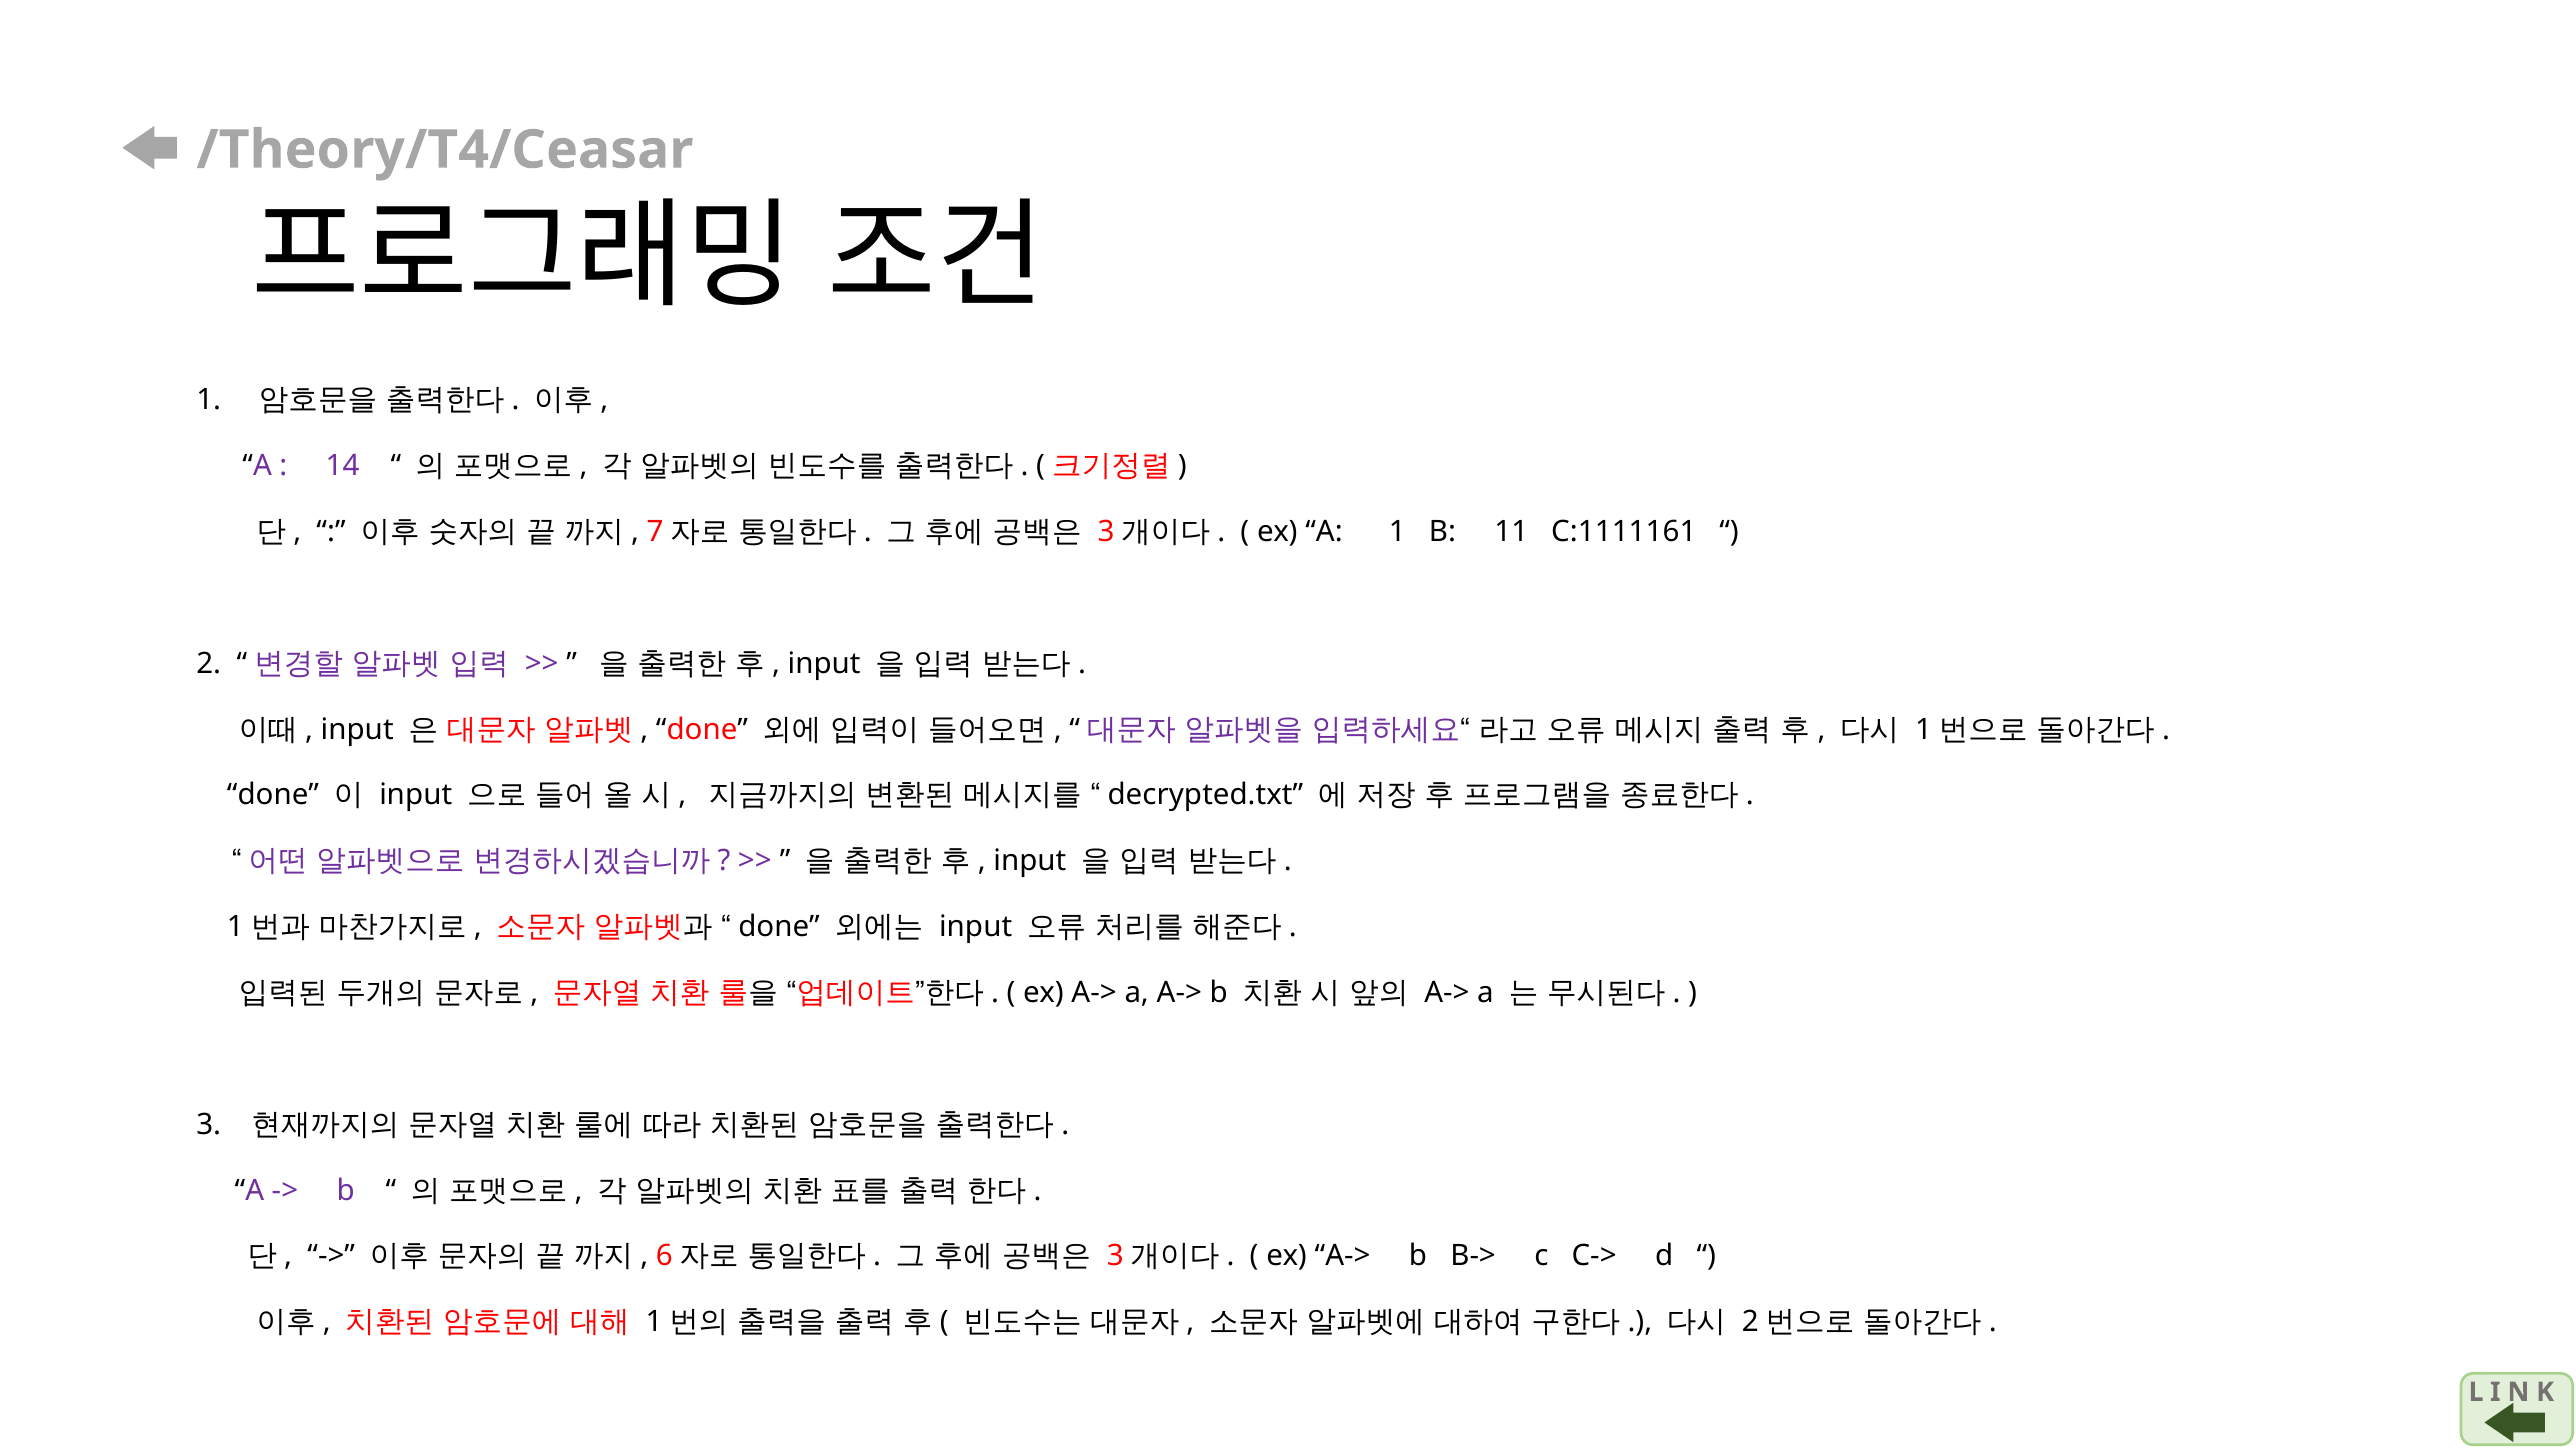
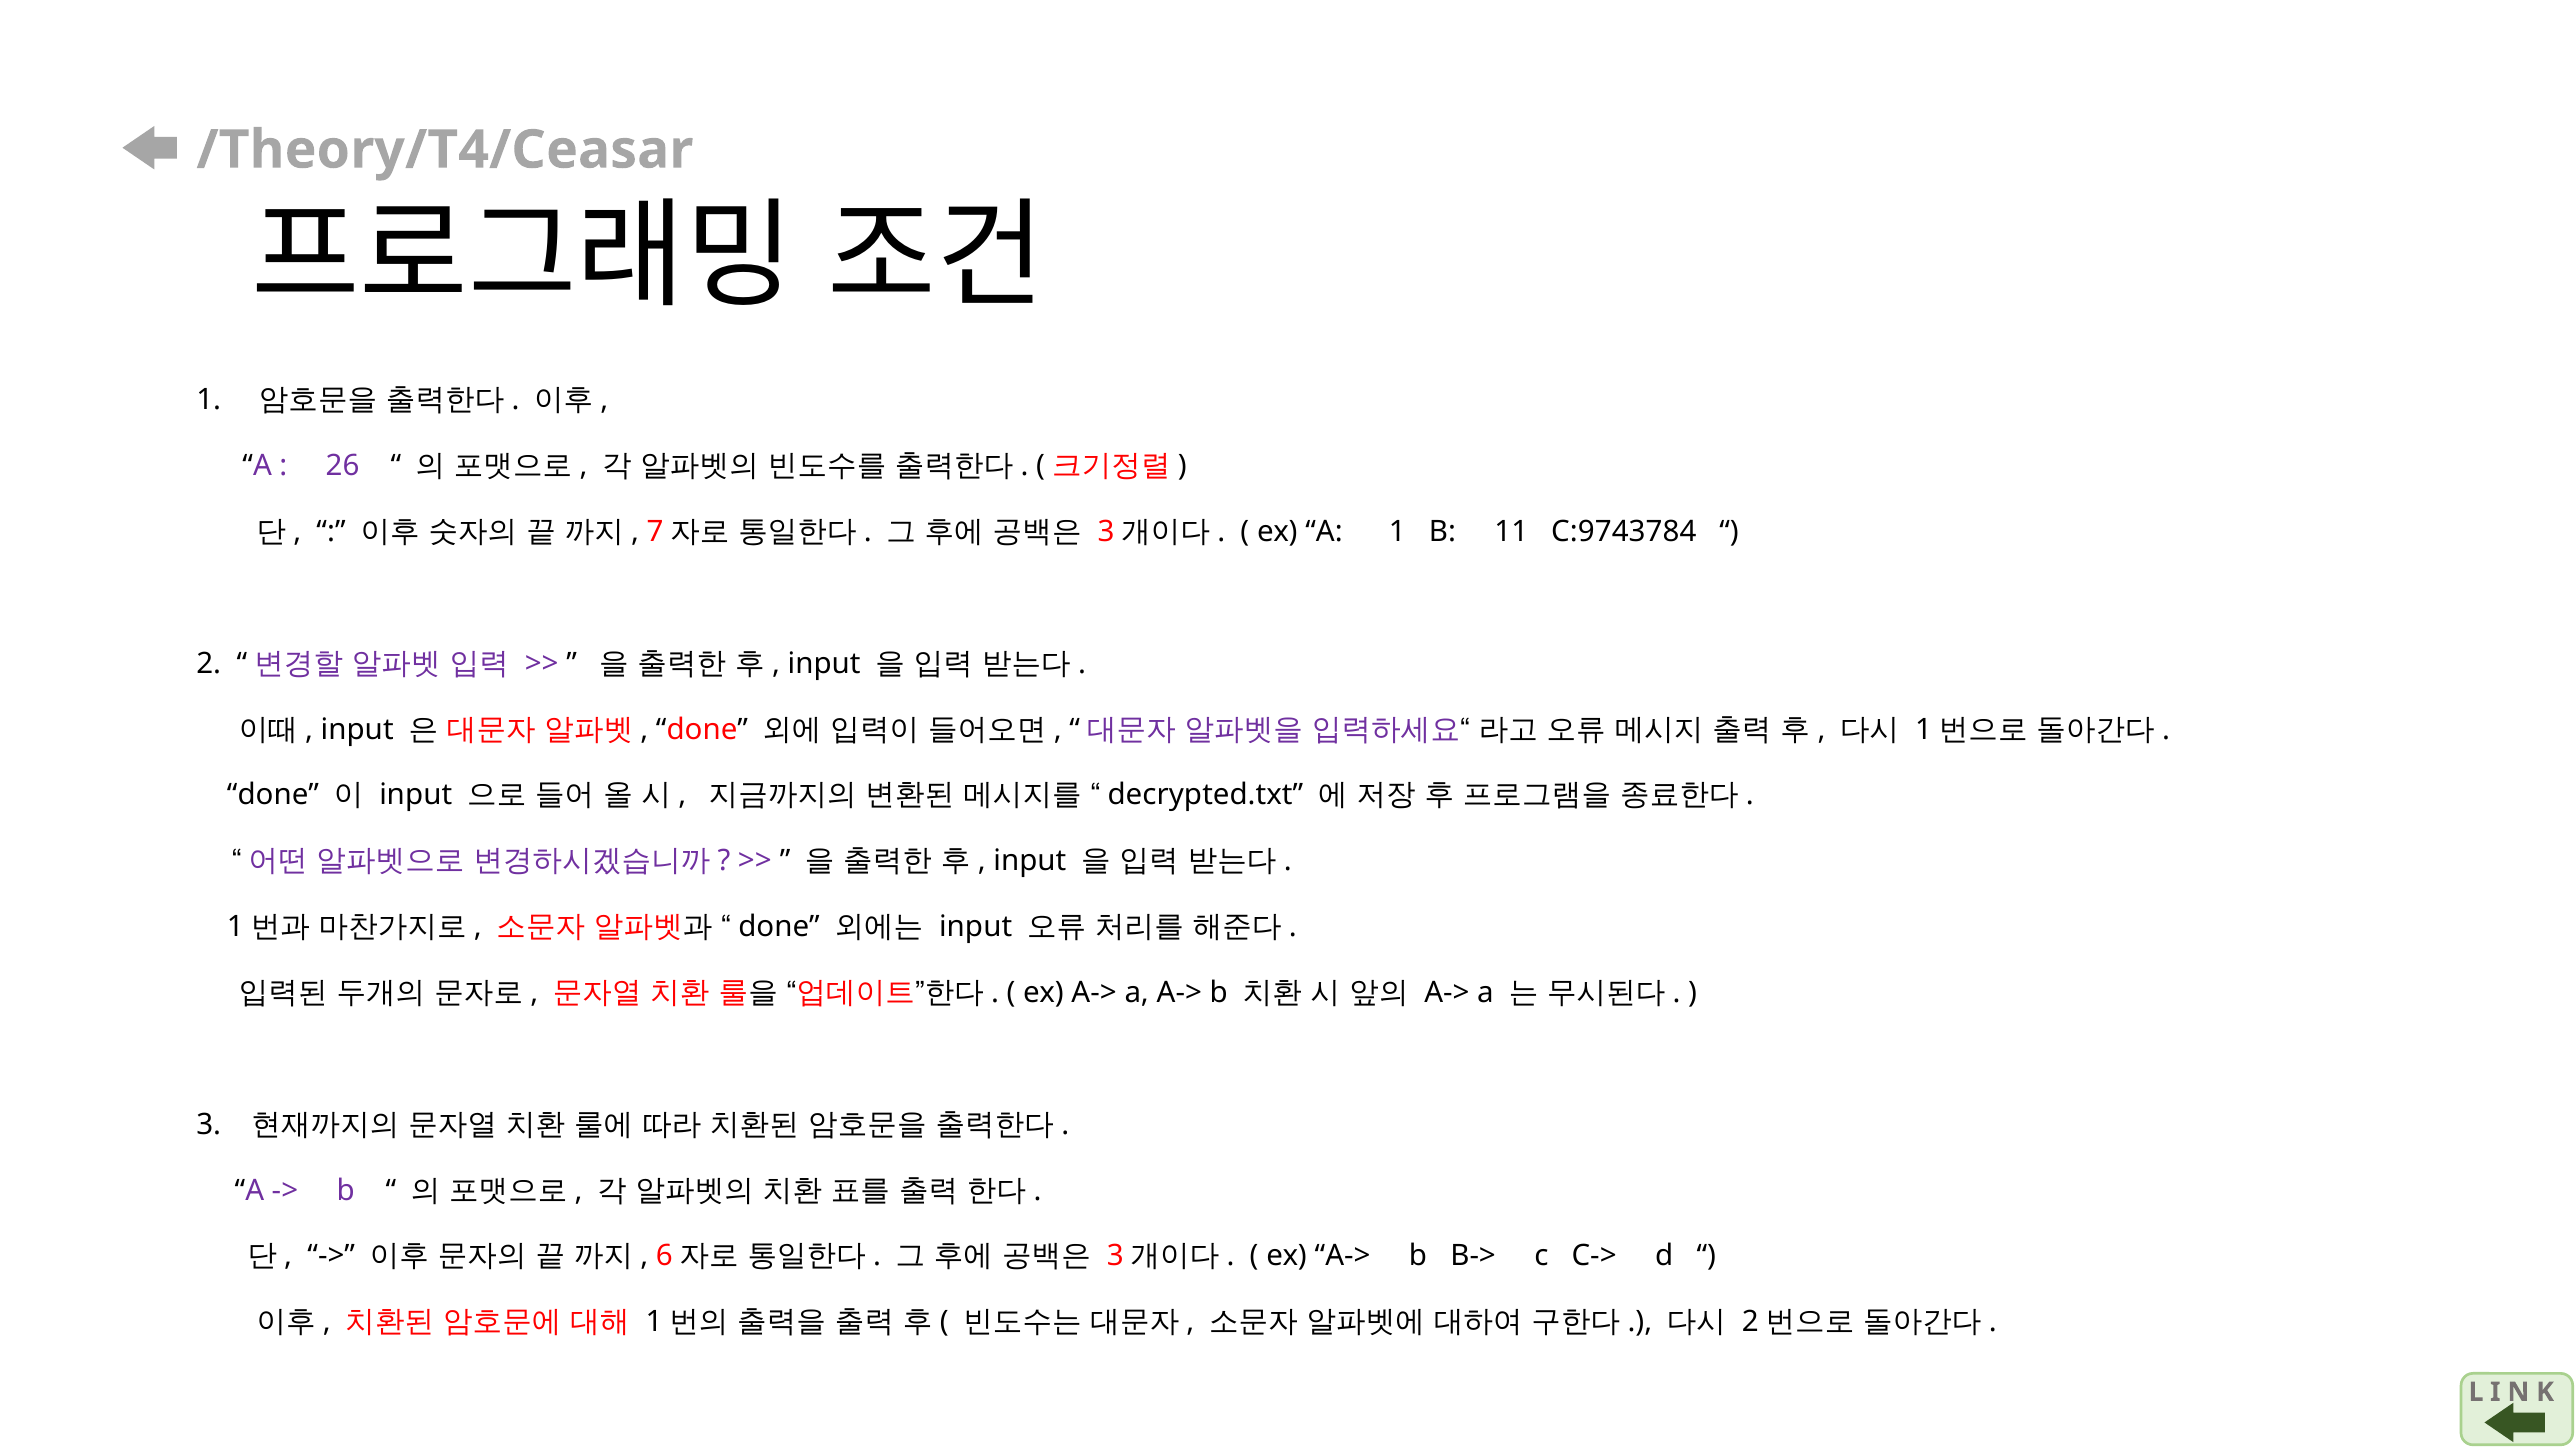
14: 14 -> 26 (343, 466)
C:1111161: C:1111161 -> C:9743784 (1624, 532)
